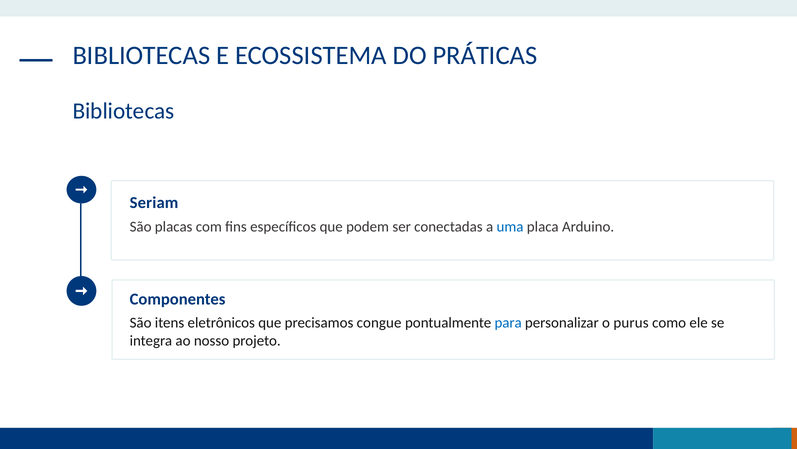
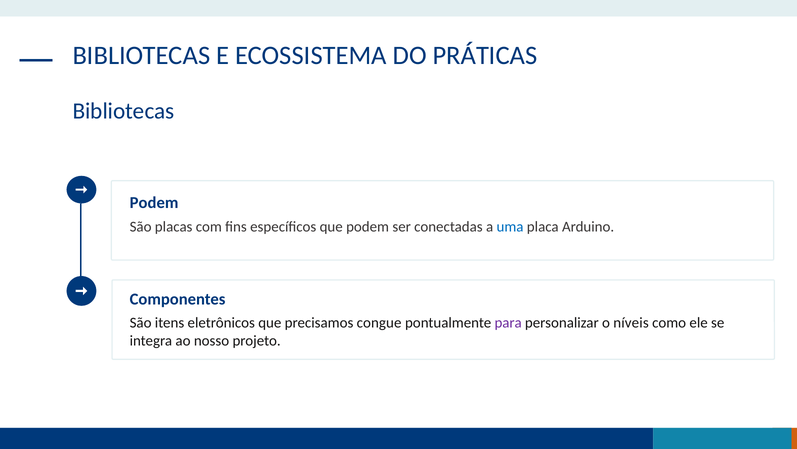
Seriam: Seriam -> Podem (154, 203)
para colour: blue -> purple (508, 322)
purus: purus -> níveis (631, 322)
